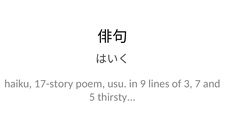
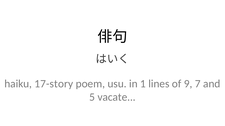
9: 9 -> 1 (143, 84)
3: 3 -> 9 (188, 84)
thirsty: thirsty -> vacate (117, 98)
